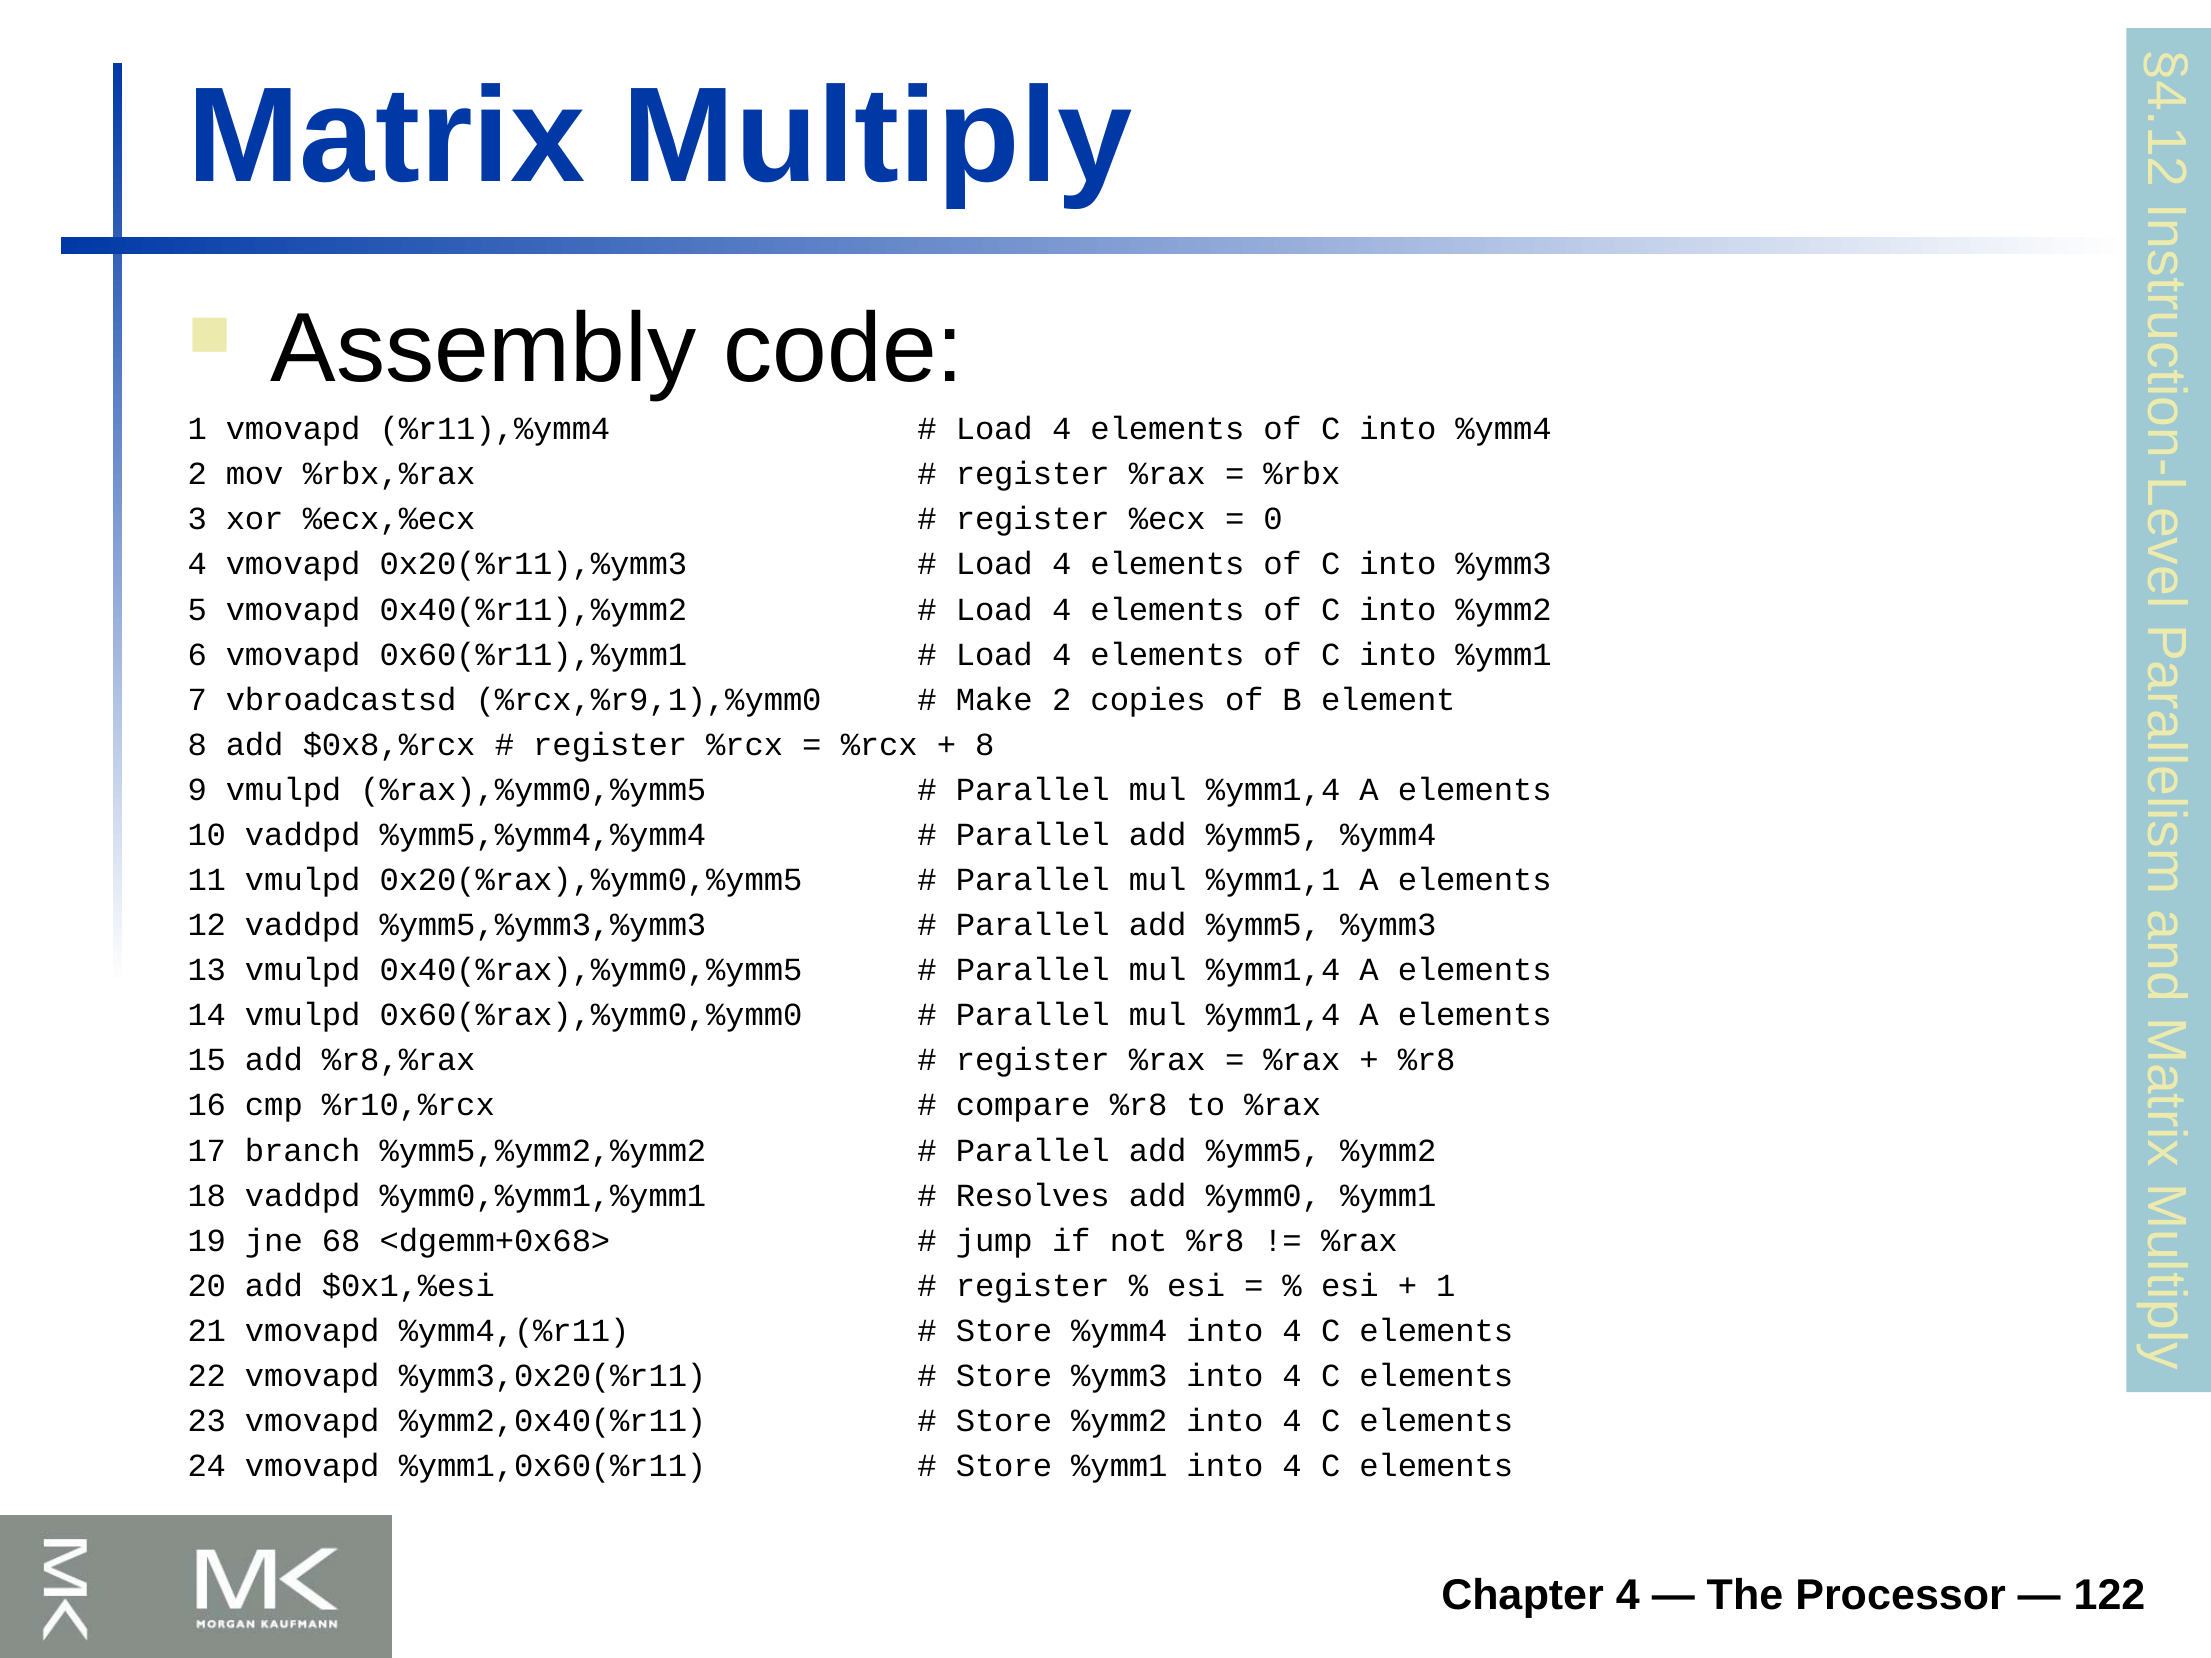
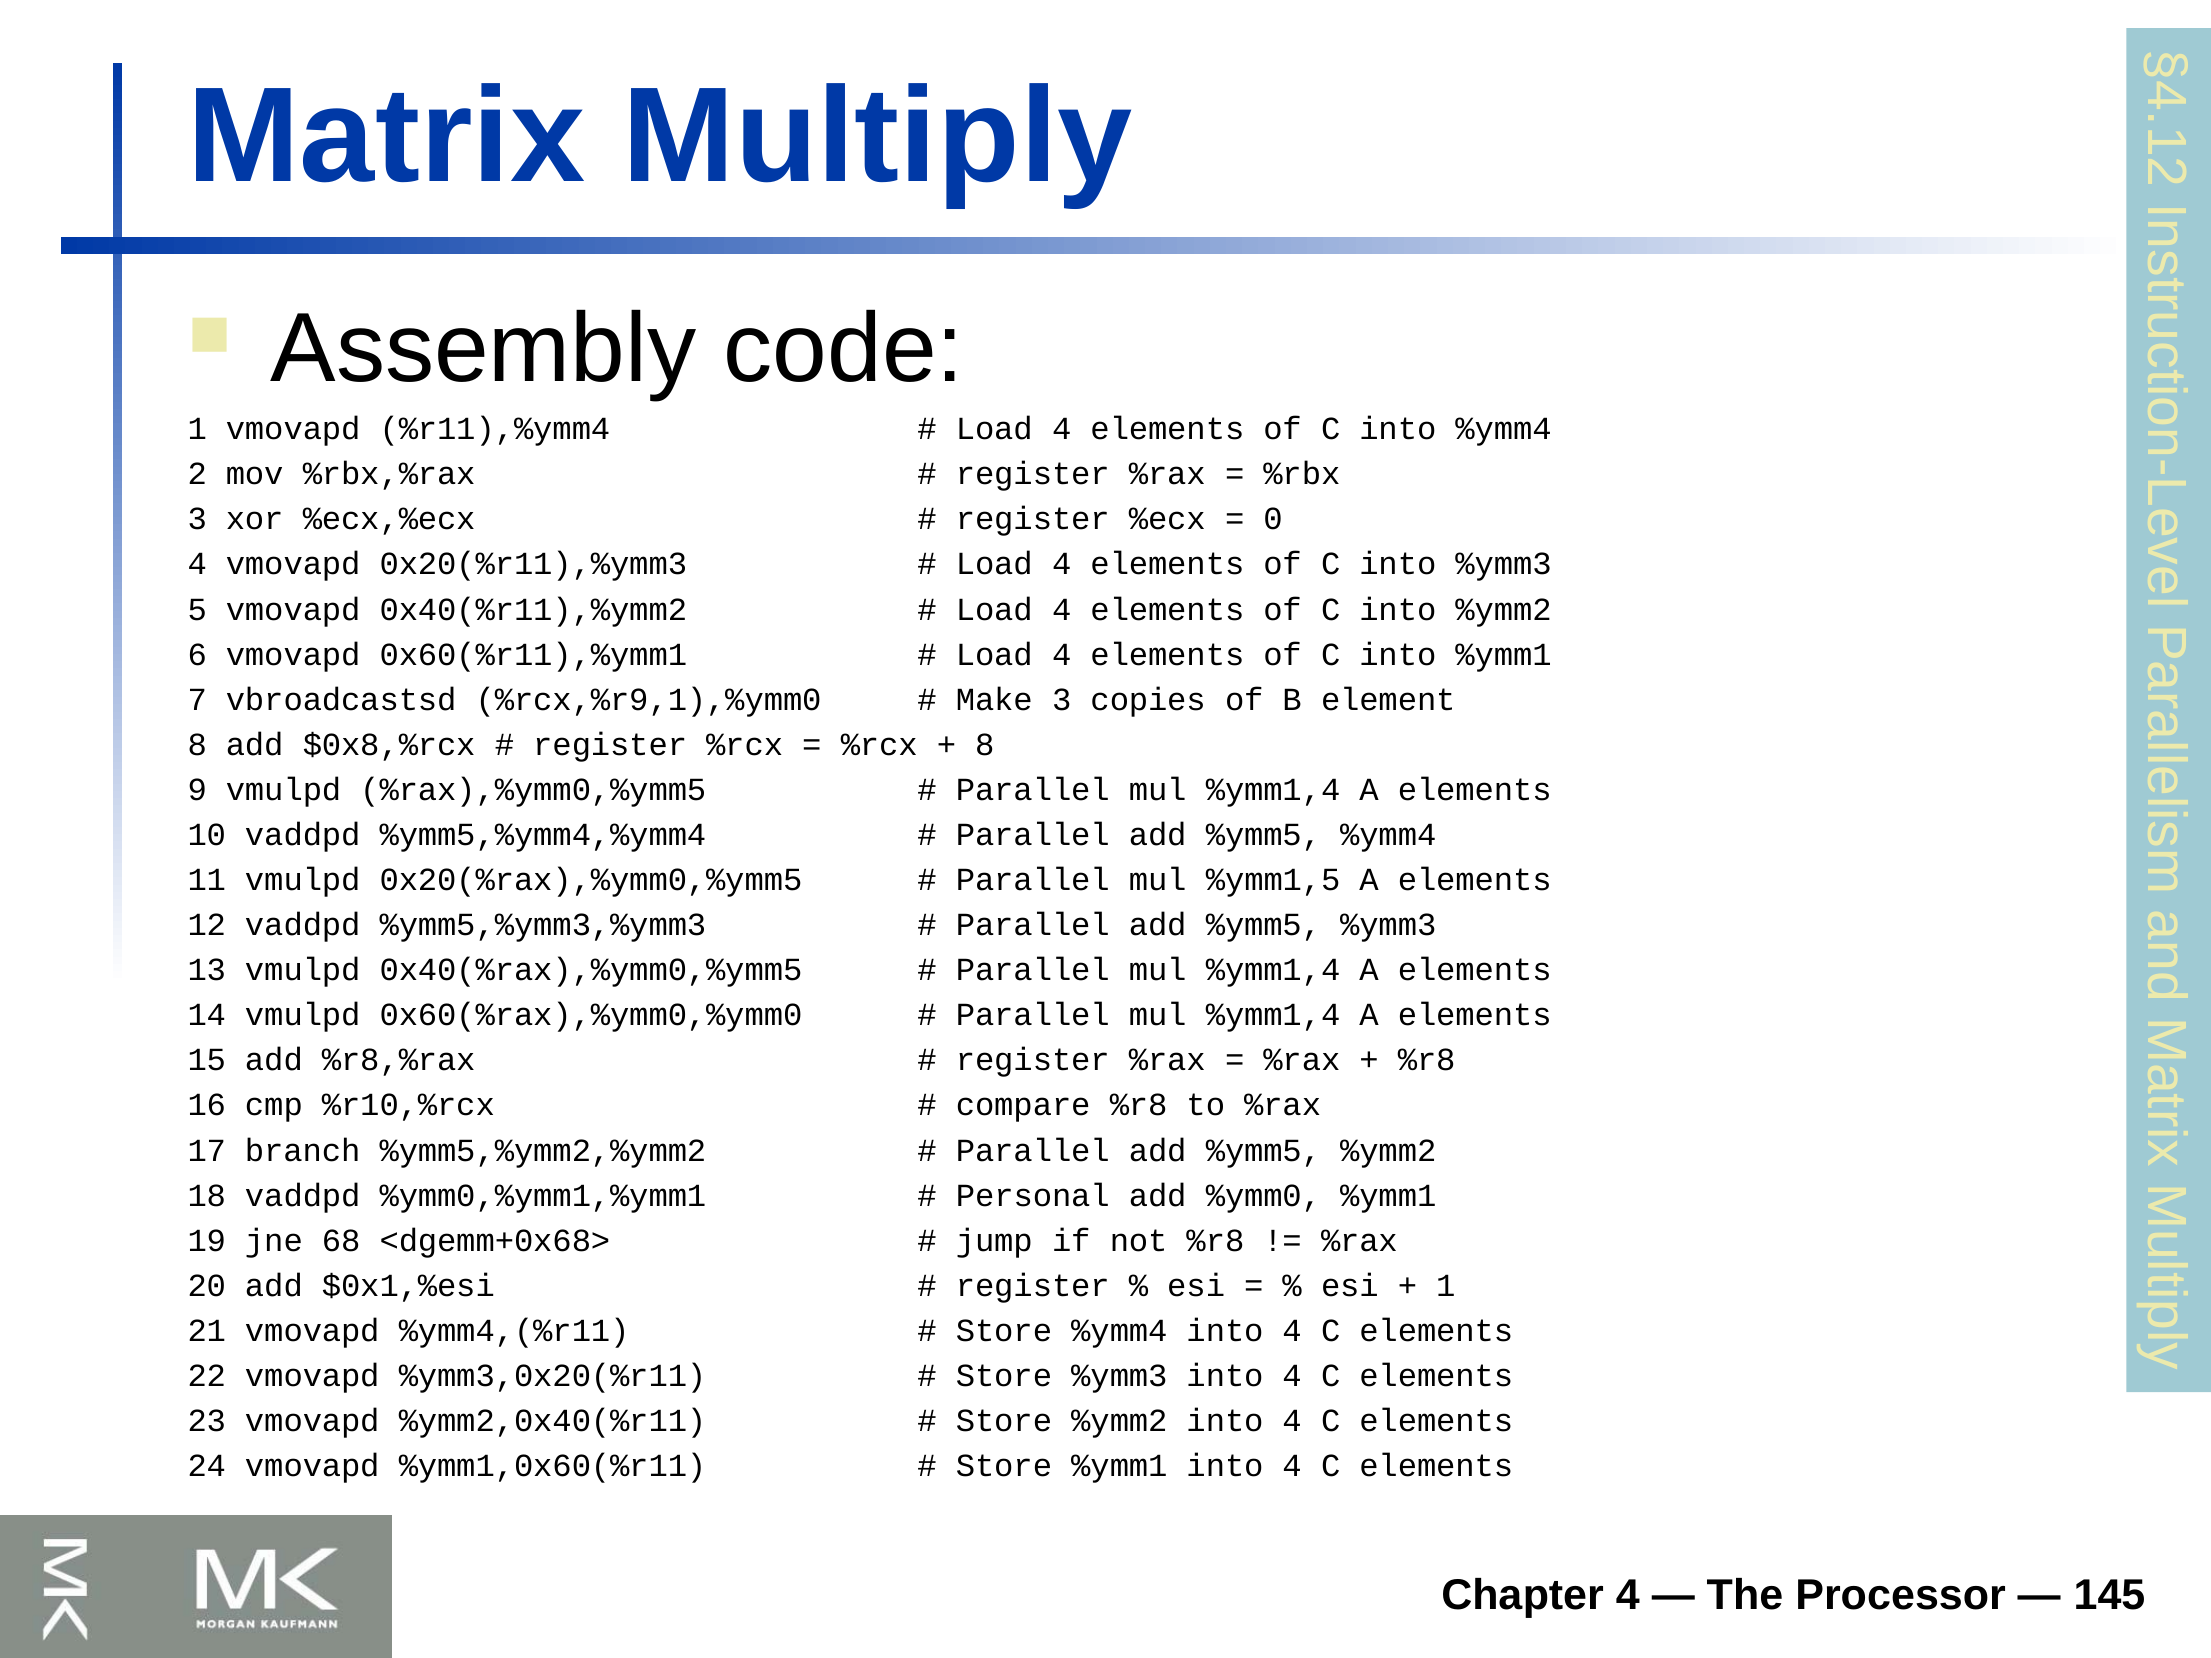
Make 2: 2 -> 3 (1062, 700)
%ymm1,1: %ymm1,1 -> %ymm1,5 (1273, 880)
Resolves: Resolves -> Personal (1033, 1196)
122: 122 -> 145 (2110, 1596)
